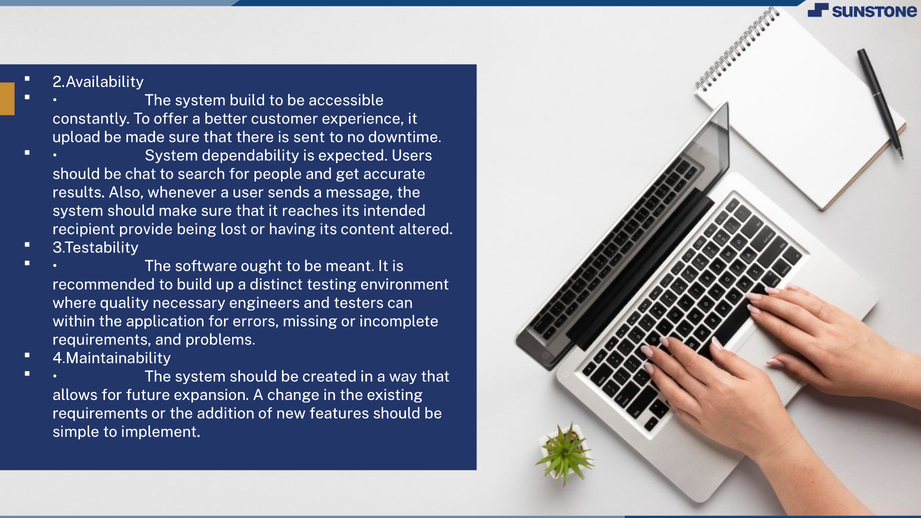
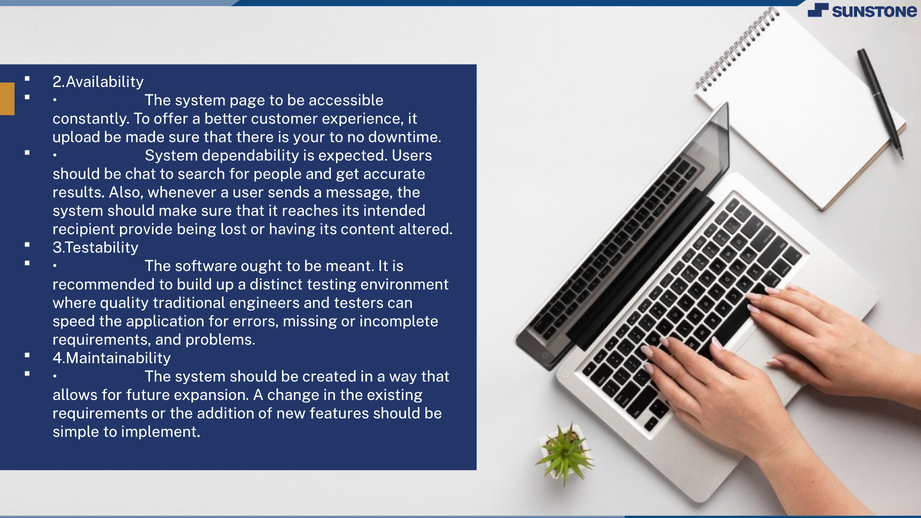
system build: build -> page (247, 100)
sent: sent -> your (309, 137)
necessary: necessary -> traditional (189, 303)
within: within -> speed (74, 321)
